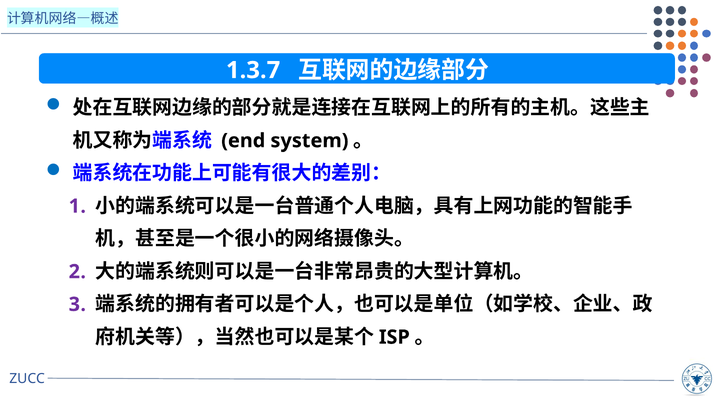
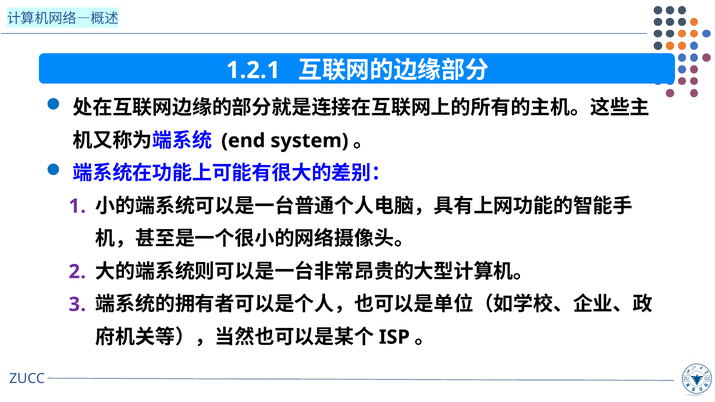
1.3.7: 1.3.7 -> 1.2.1 (253, 70)
